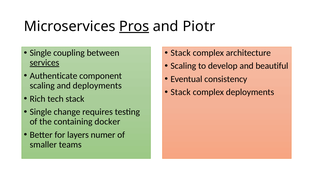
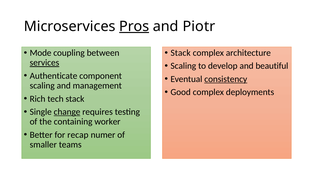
Single: Single -> Mode (41, 53)
consistency underline: none -> present (226, 79)
and deployments: deployments -> management (97, 86)
Stack: Stack -> Good (181, 92)
change underline: none -> present (67, 112)
docker: docker -> worker (107, 122)
layers: layers -> recap (78, 135)
